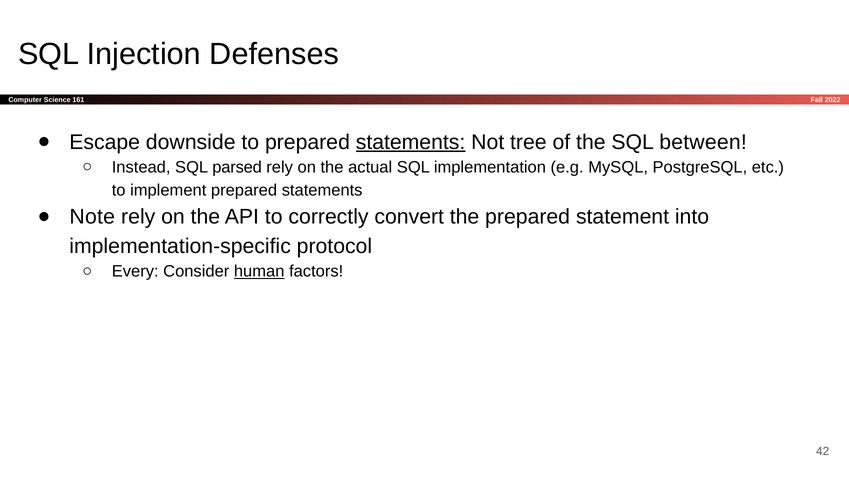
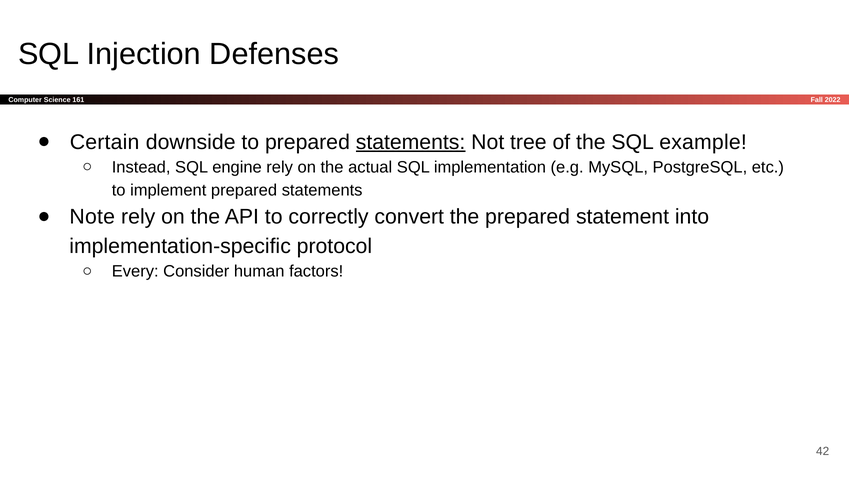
Escape: Escape -> Certain (105, 142)
between: between -> example (703, 142)
parsed: parsed -> engine (237, 168)
human underline: present -> none (259, 272)
